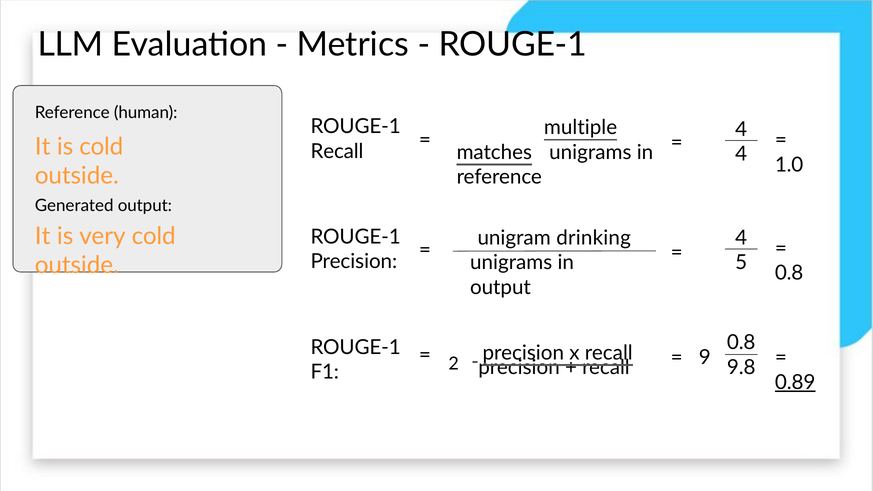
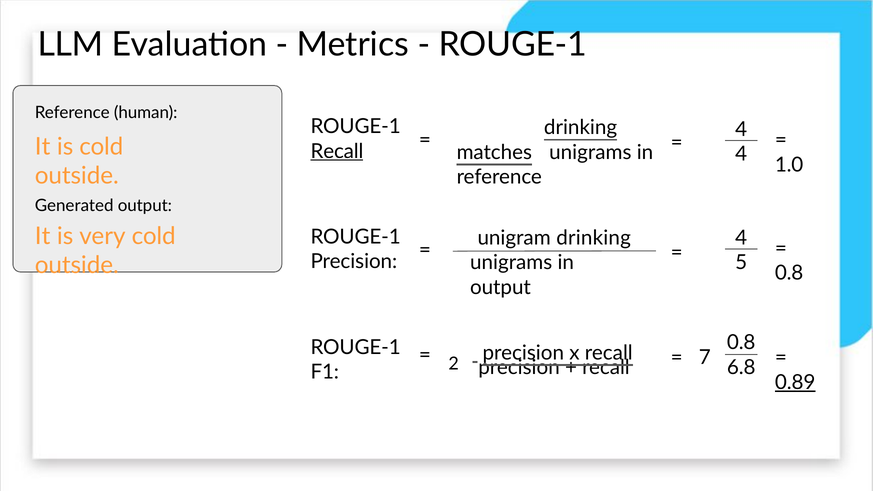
multiple: multiple -> drinking (581, 128)
Recall underline: none -> present (337, 151)
9: 9 -> 7 (705, 358)
9.8: 9.8 -> 6.8 (741, 367)
